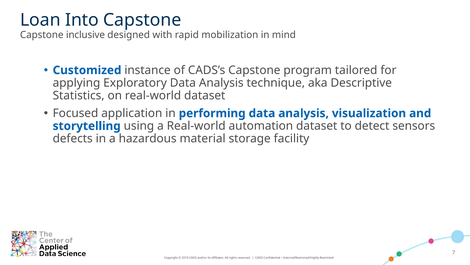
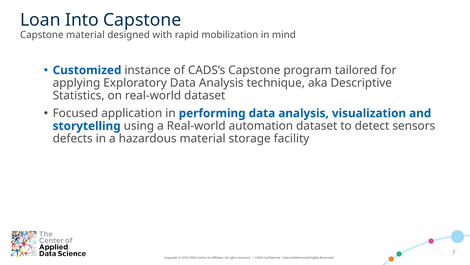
Capstone inclusive: inclusive -> material (85, 35)
